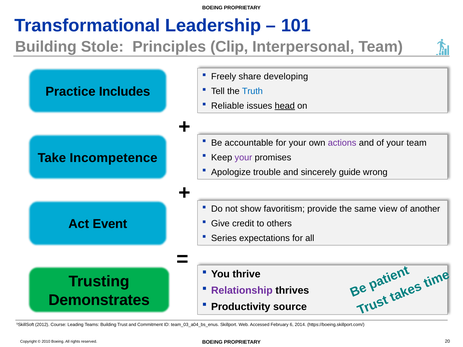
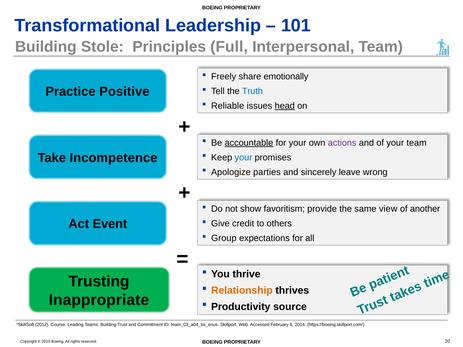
Clip: Clip -> Full (229, 47)
developing: developing -> emotionally (286, 77)
Includes: Includes -> Positive (124, 92)
accountable underline: none -> present (249, 143)
your colour: purple -> blue (243, 158)
trouble: trouble -> parties (267, 172)
guide: guide -> leave (350, 172)
Series: Series -> Group (224, 238)
Relationship colour: purple -> orange (242, 291)
Demonstrates: Demonstrates -> Inappropriate (99, 300)
